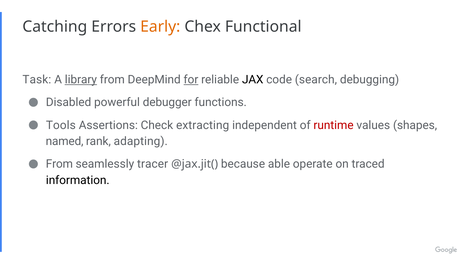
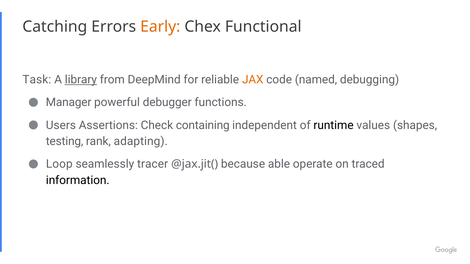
for underline: present -> none (191, 80)
JAX colour: black -> orange (253, 80)
search: search -> named (316, 80)
Disabled: Disabled -> Manager (69, 103)
Tools: Tools -> Users (61, 125)
extracting: extracting -> containing (203, 125)
runtime colour: red -> black (334, 125)
named: named -> testing (65, 142)
From: From -> Loop (59, 164)
